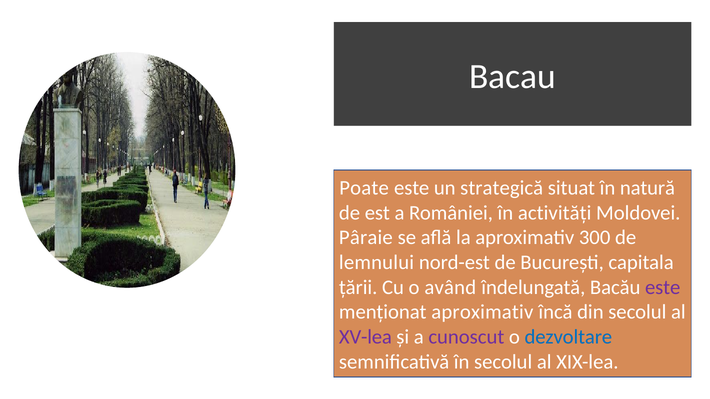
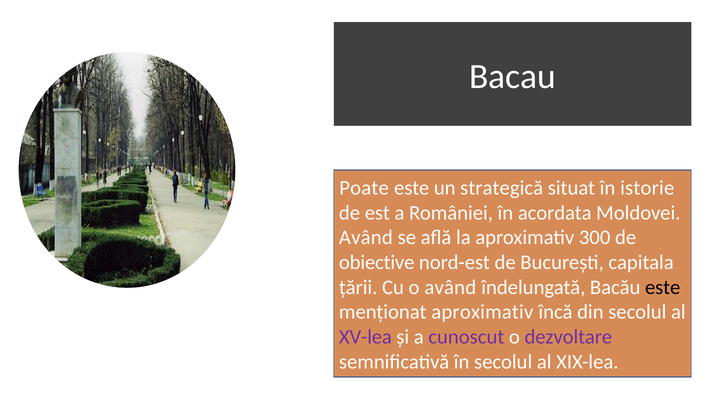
natură: natură -> istorie (647, 188)
activități: activități -> acordata (555, 213)
Pâraie: Pâraie -> Având (366, 238)
lemnului: lemnului -> obiective (377, 263)
este colour: purple -> black (663, 288)
dezvoltare colour: blue -> purple (568, 337)
